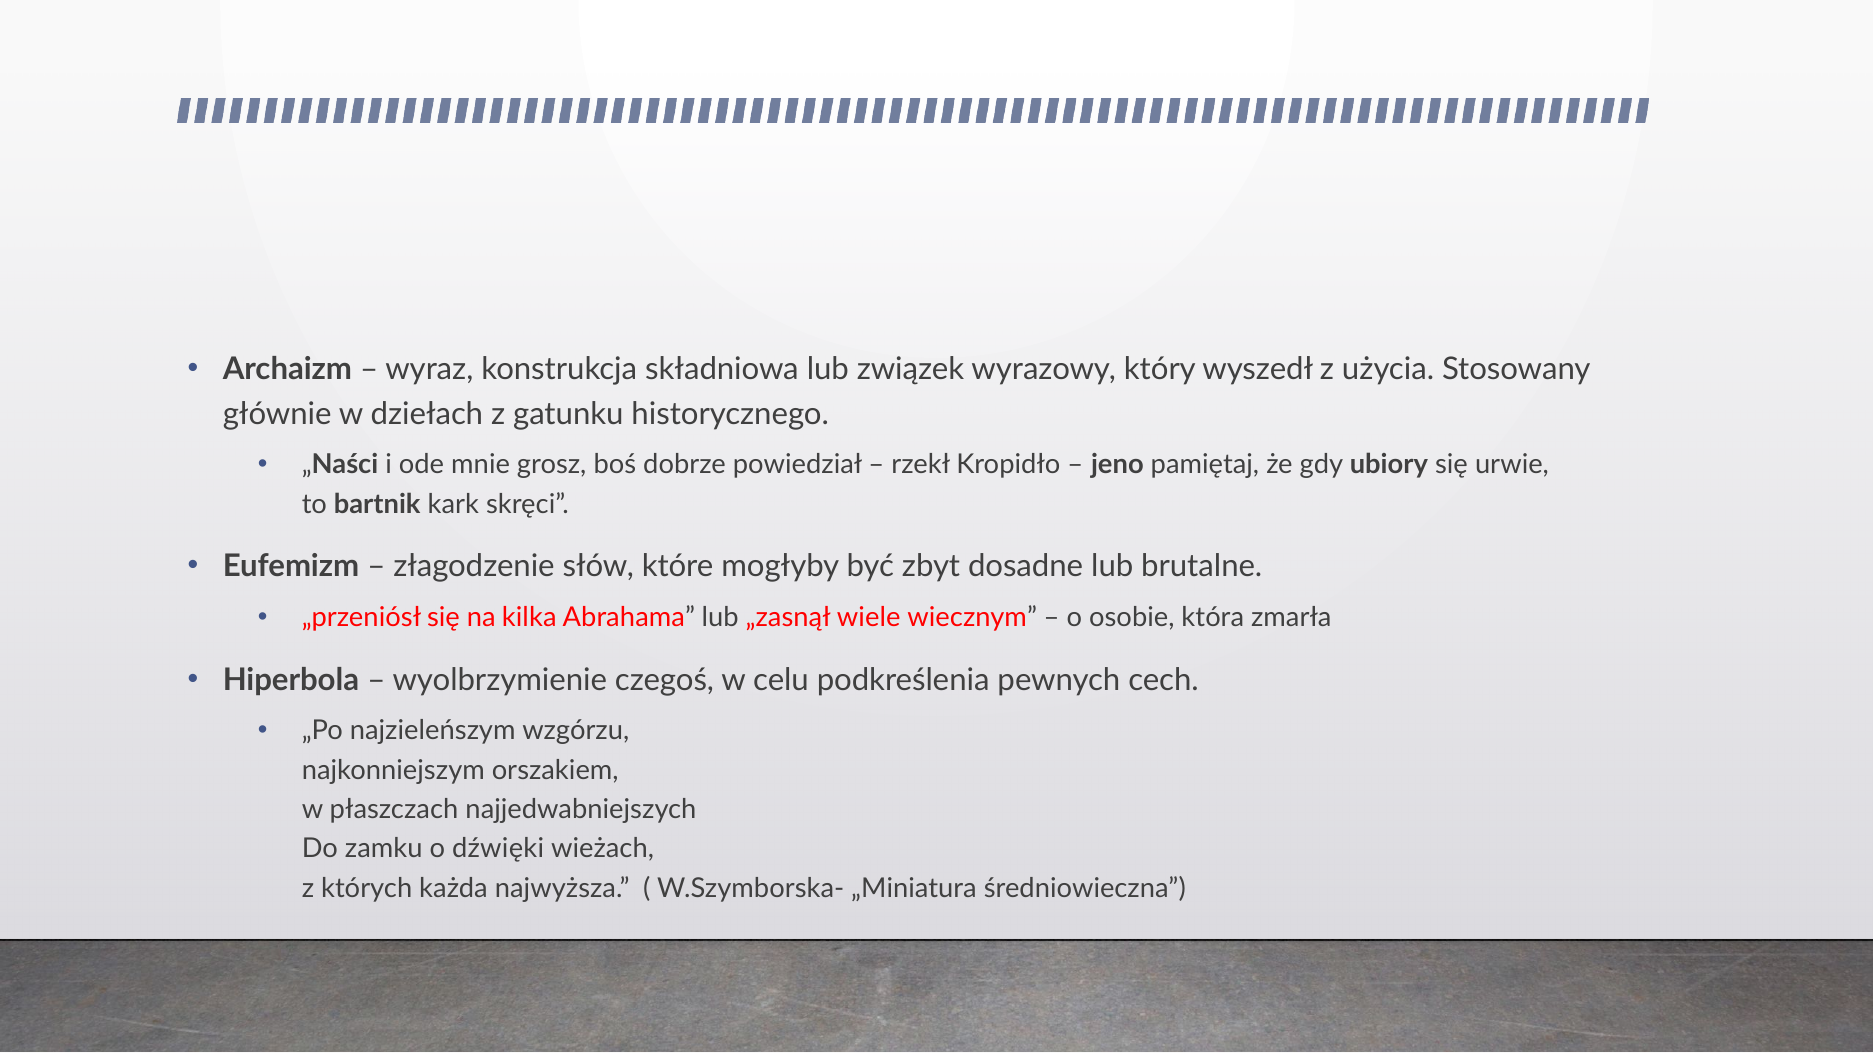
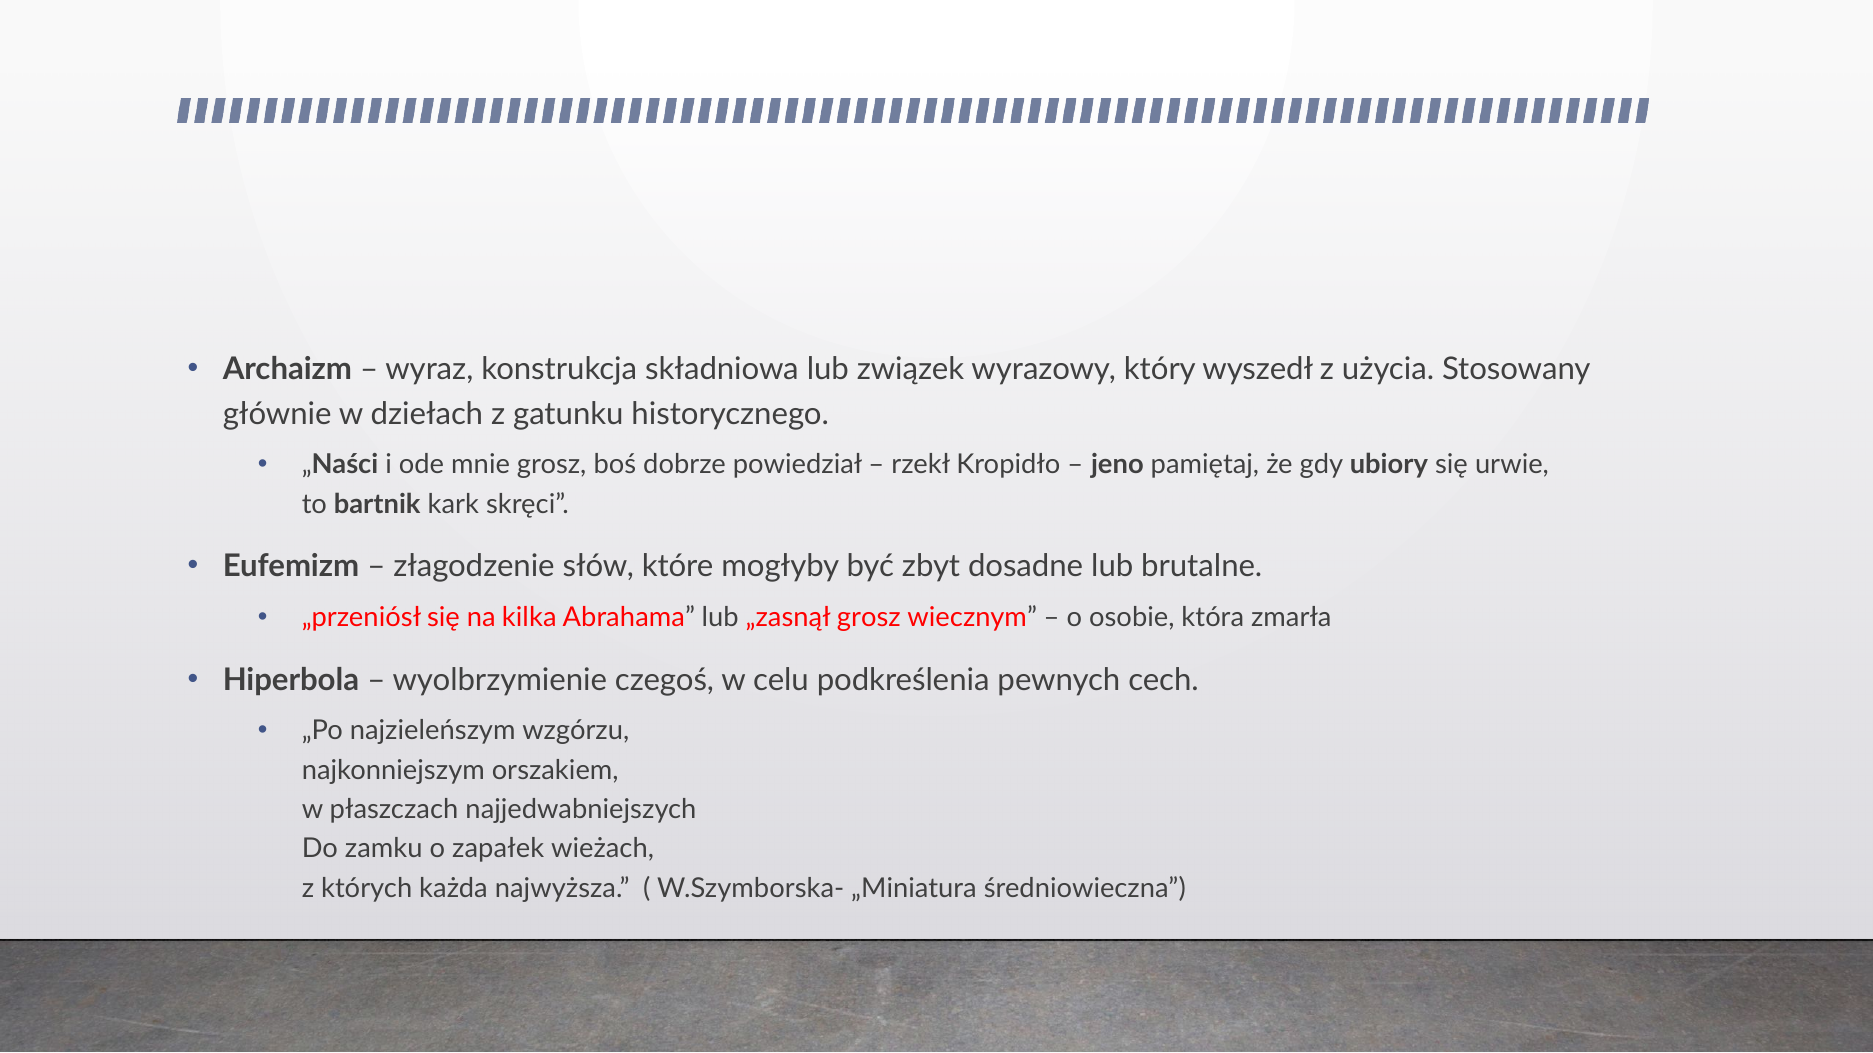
„zasnął wiele: wiele -> grosz (869, 618)
dźwięki: dźwięki -> zapałek (498, 849)
